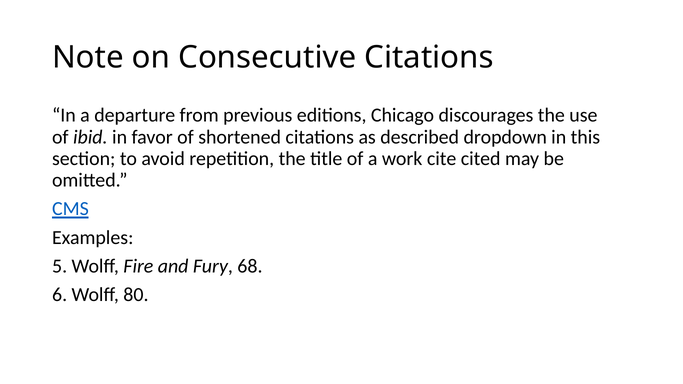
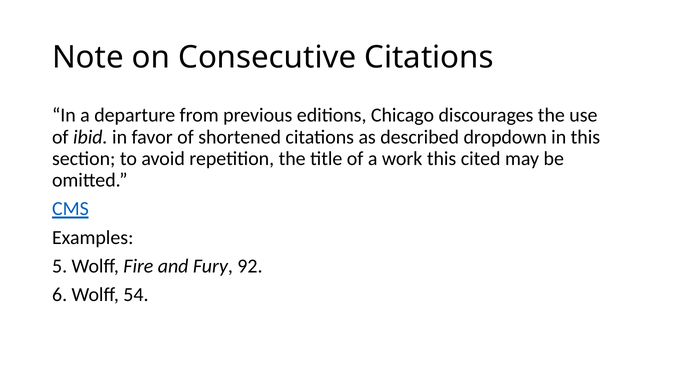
work cite: cite -> this (442, 159)
68: 68 -> 92 (250, 266)
80: 80 -> 54 (136, 295)
